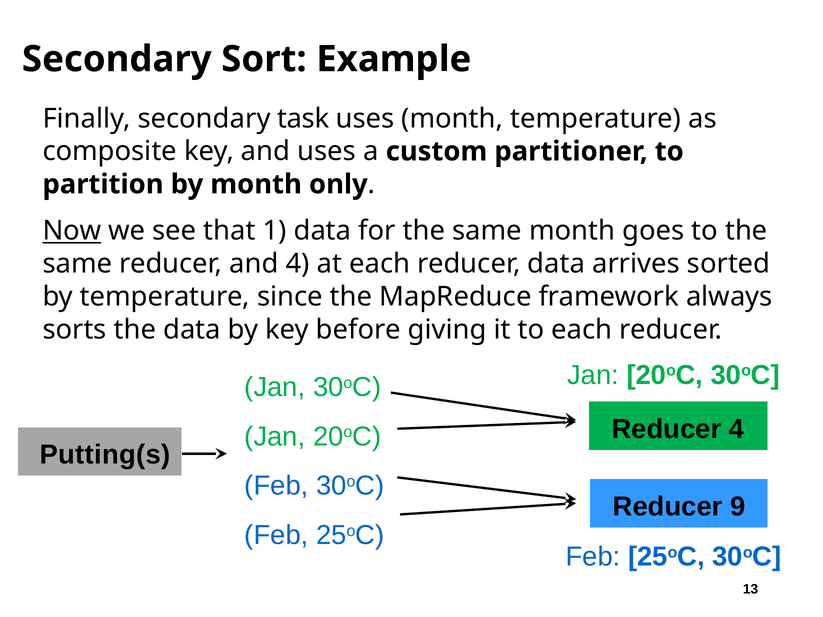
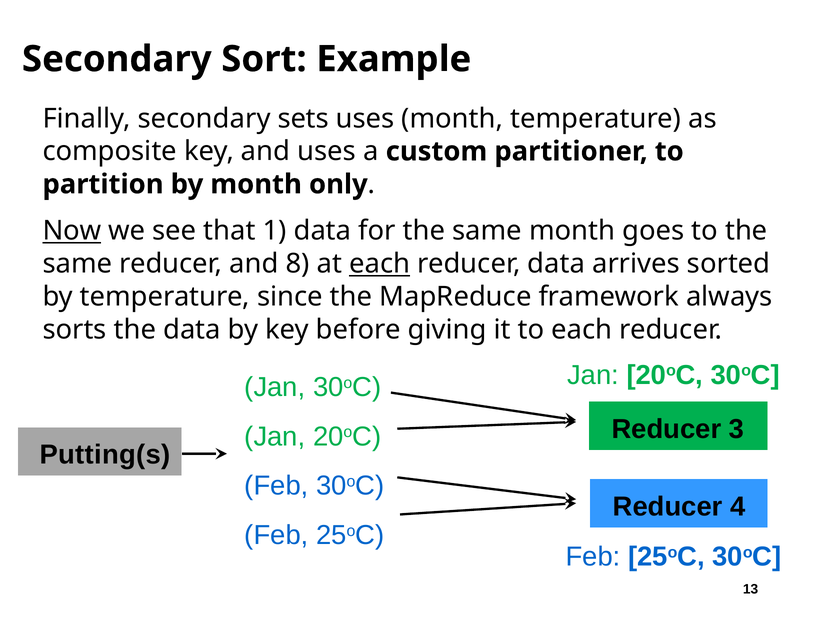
task: task -> sets (303, 119)
and 4: 4 -> 8 (298, 264)
each underline: none -> present (380, 264)
Reducer 4: 4 -> 3 (736, 429)
9: 9 -> 4 (738, 507)
